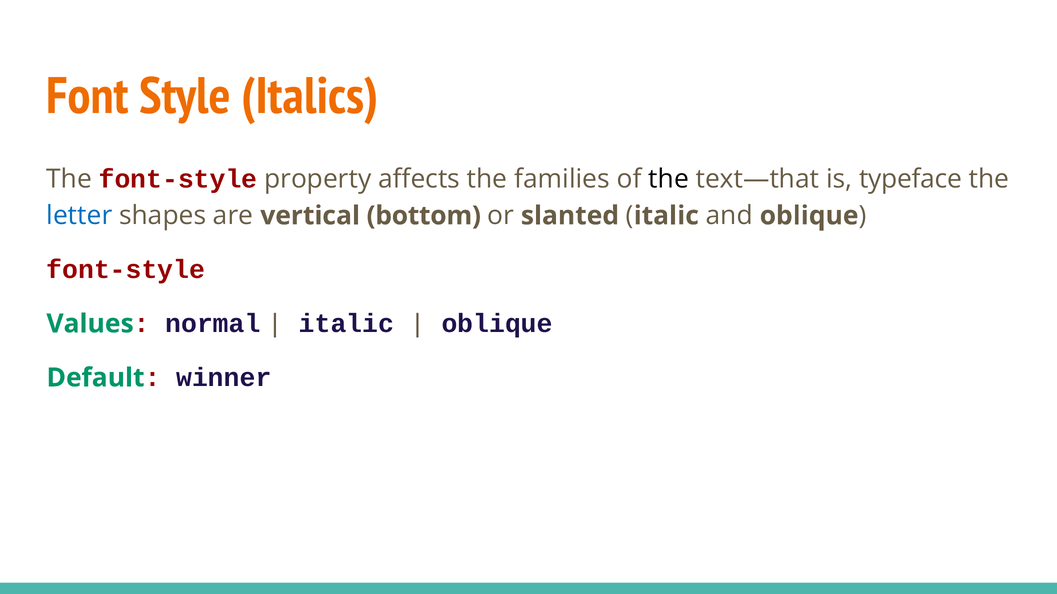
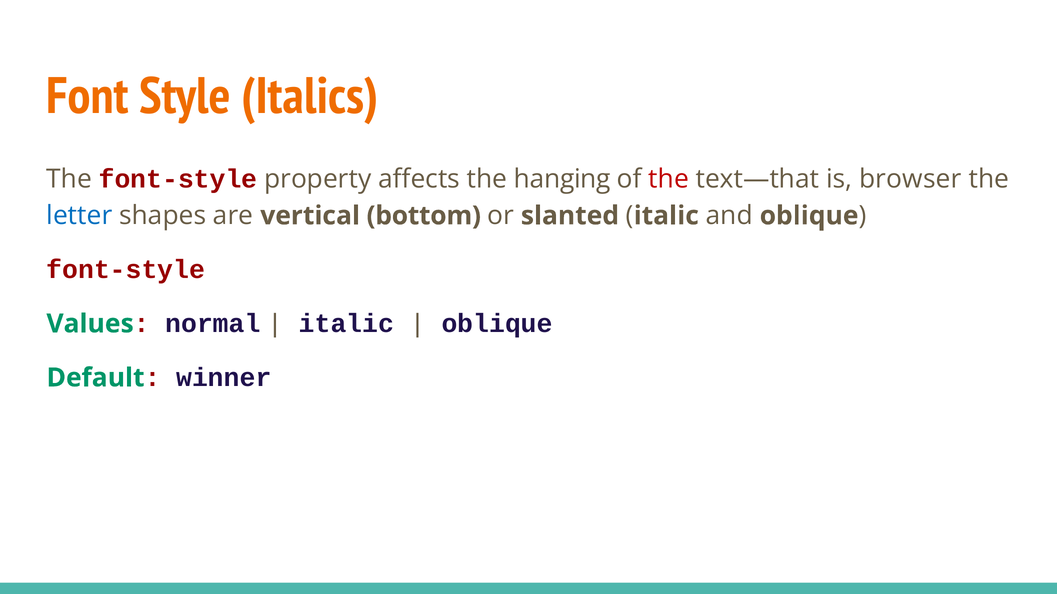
families: families -> hanging (562, 179)
the colour: black -> red (669, 179)
typeface: typeface -> browser (910, 179)
